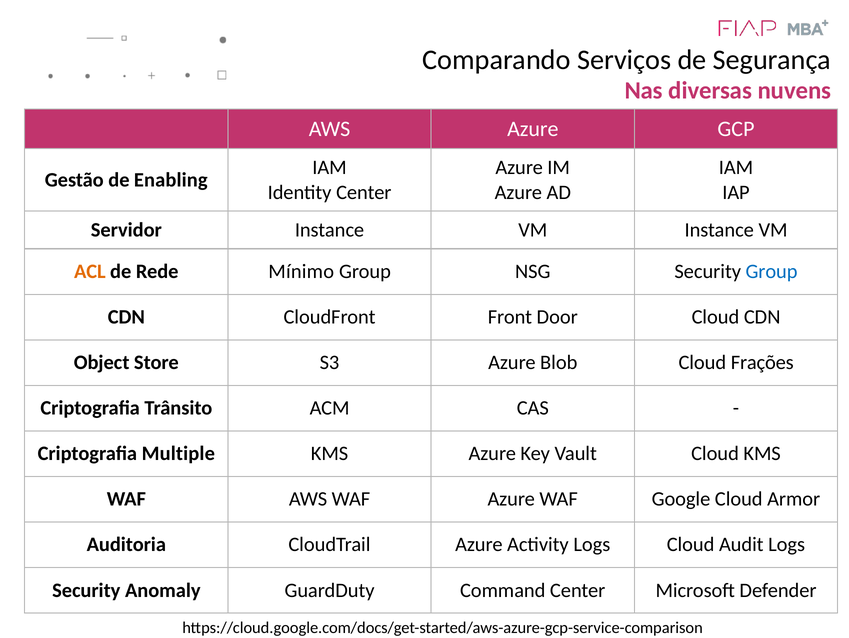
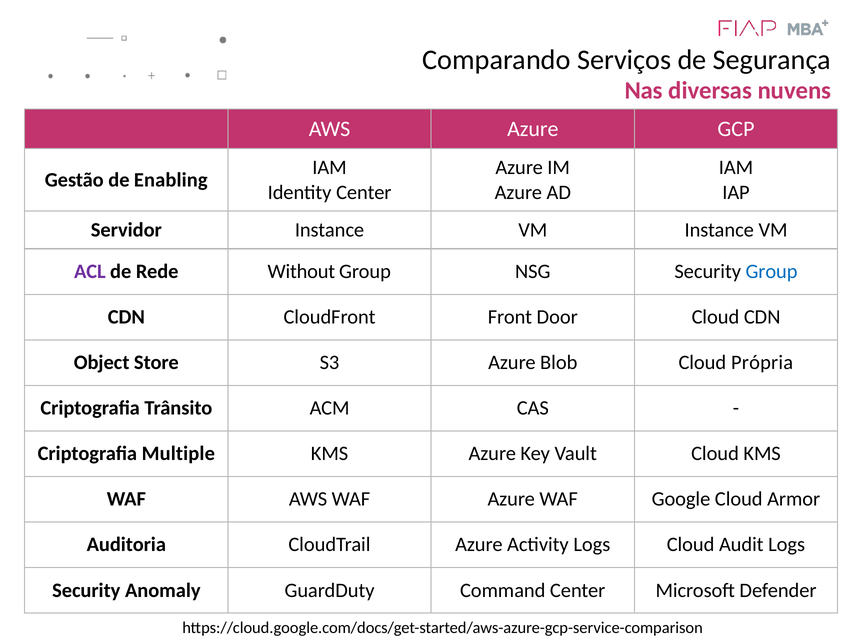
ACL colour: orange -> purple (90, 271)
Mínimo: Mínimo -> Without (301, 271)
Frações: Frações -> Própria (762, 362)
